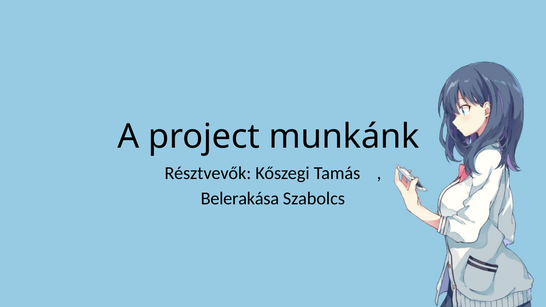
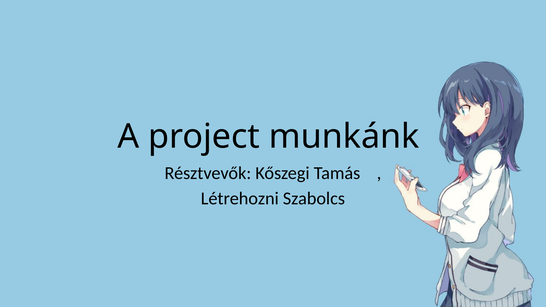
Belerakása: Belerakása -> Létrehozni (240, 198)
